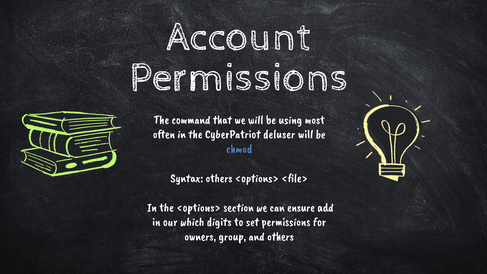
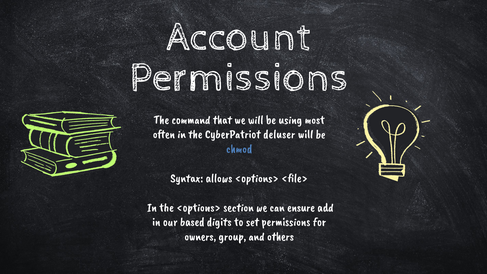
Syntax others: others -> allows (219, 178)
which: which -> based (192, 222)
